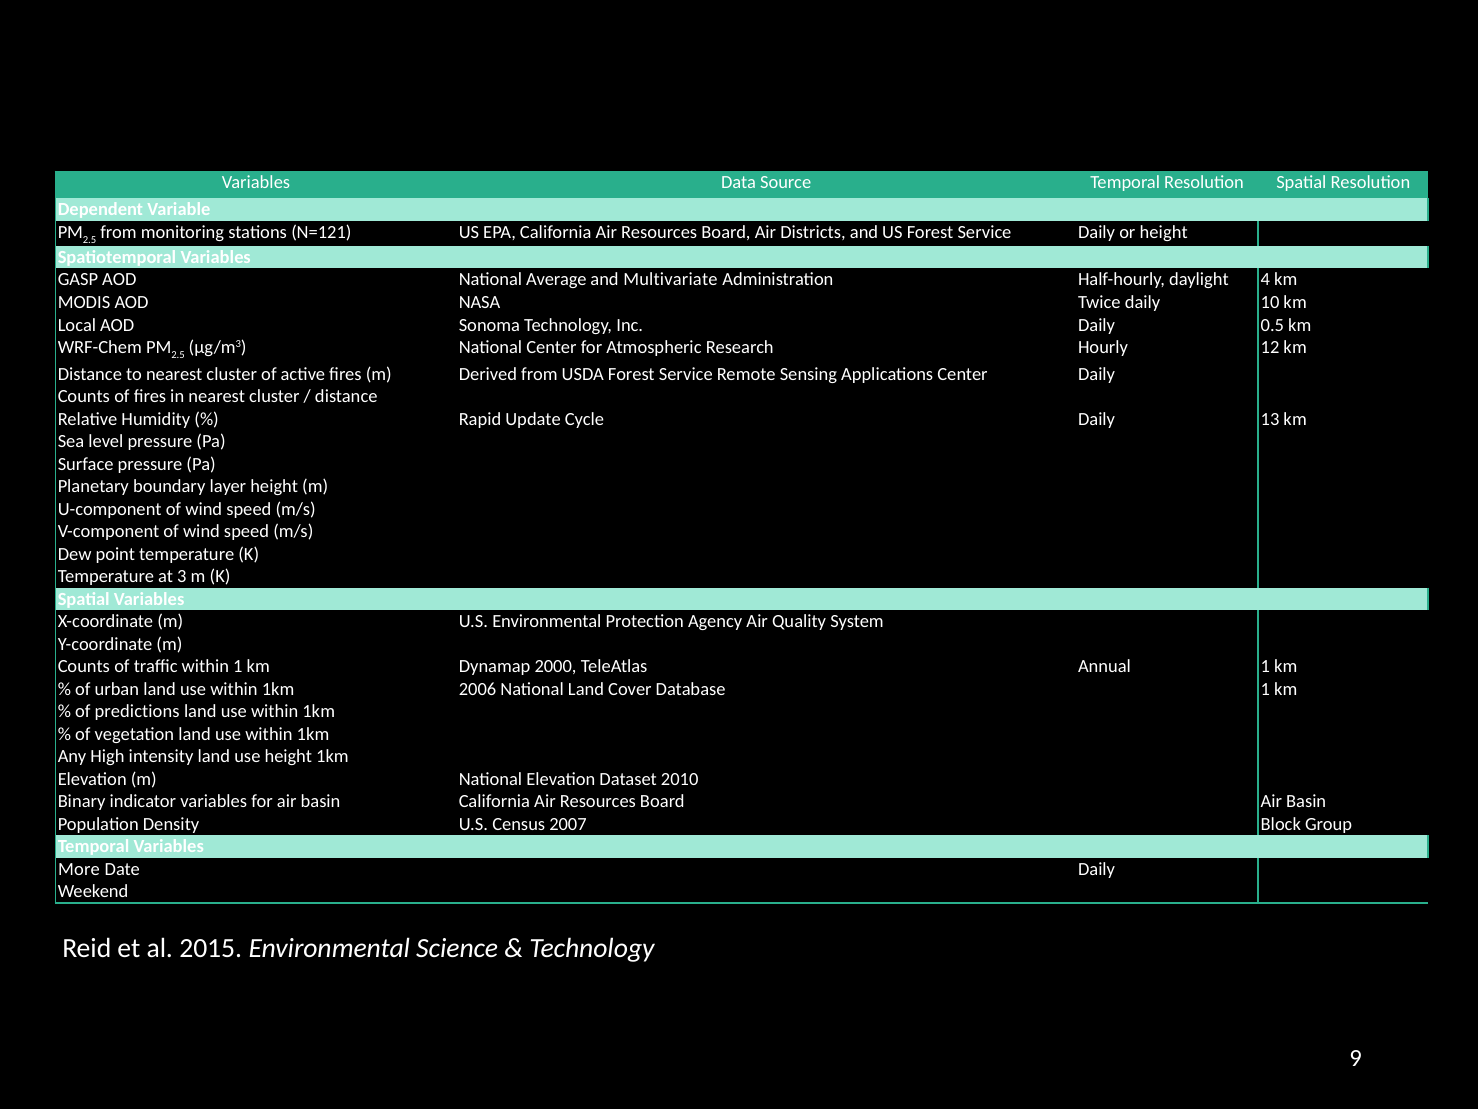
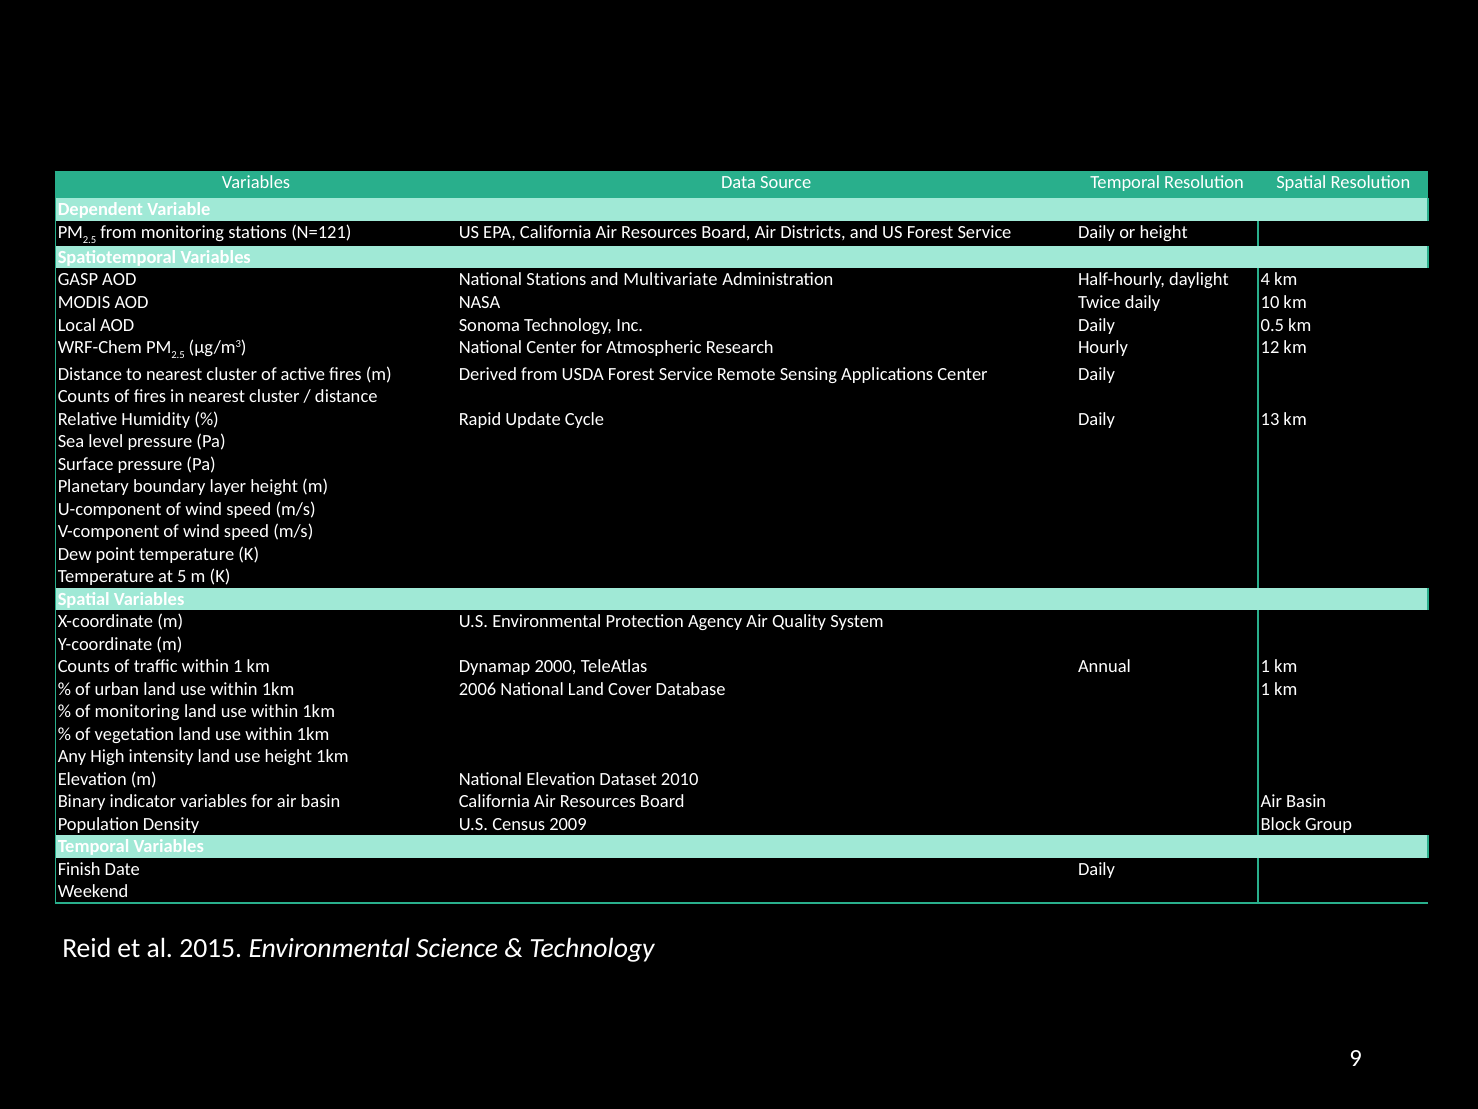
National Average: Average -> Stations (556, 280)
3: 3 -> 5 (182, 576)
of predictions: predictions -> monitoring (137, 711)
2007: 2007 -> 2009 (568, 824)
More: More -> Finish (79, 869)
